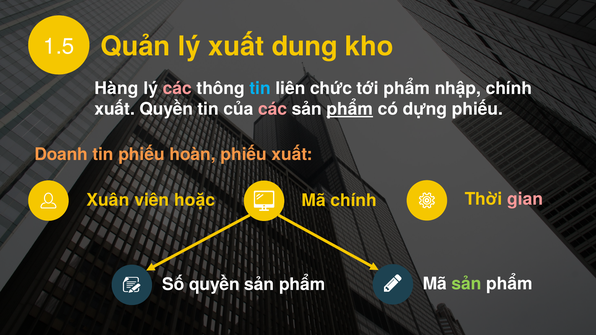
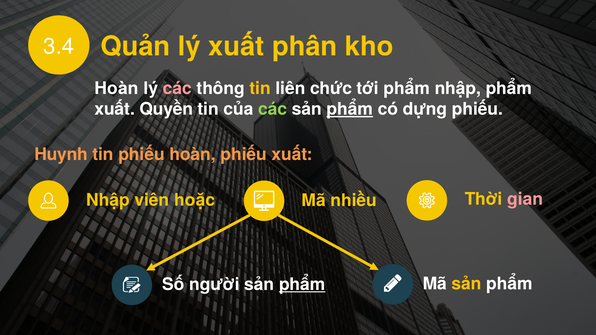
1.5: 1.5 -> 3.4 (59, 47)
dung: dung -> phân (305, 47)
Hàng: Hàng -> Hoàn (117, 88)
tin colour: light blue -> yellow (260, 88)
nhập chính: chính -> phẩm (509, 88)
các colour: pink -> light green (273, 109)
Doanh: Doanh -> Huynh (61, 155)
Xuân: Xuân -> Nhập (108, 200)
Mã chính: chính -> nhiều (354, 200)
sản colour: light green -> yellow (467, 284)
Số quyền: quyền -> người (214, 285)
phẩm underline: none -> present (302, 285)
